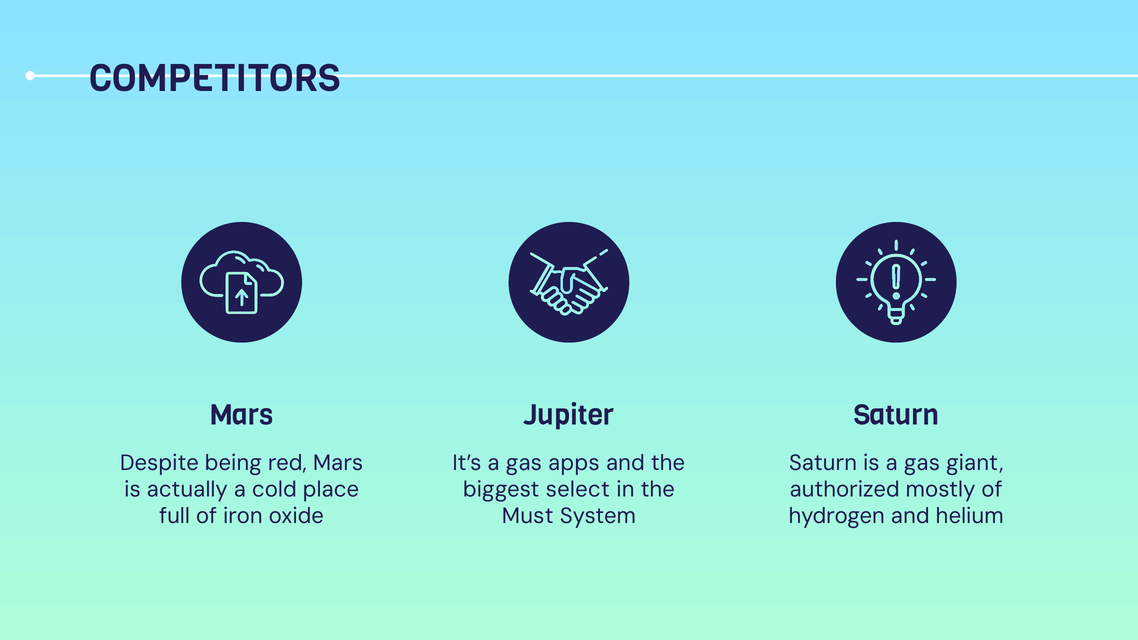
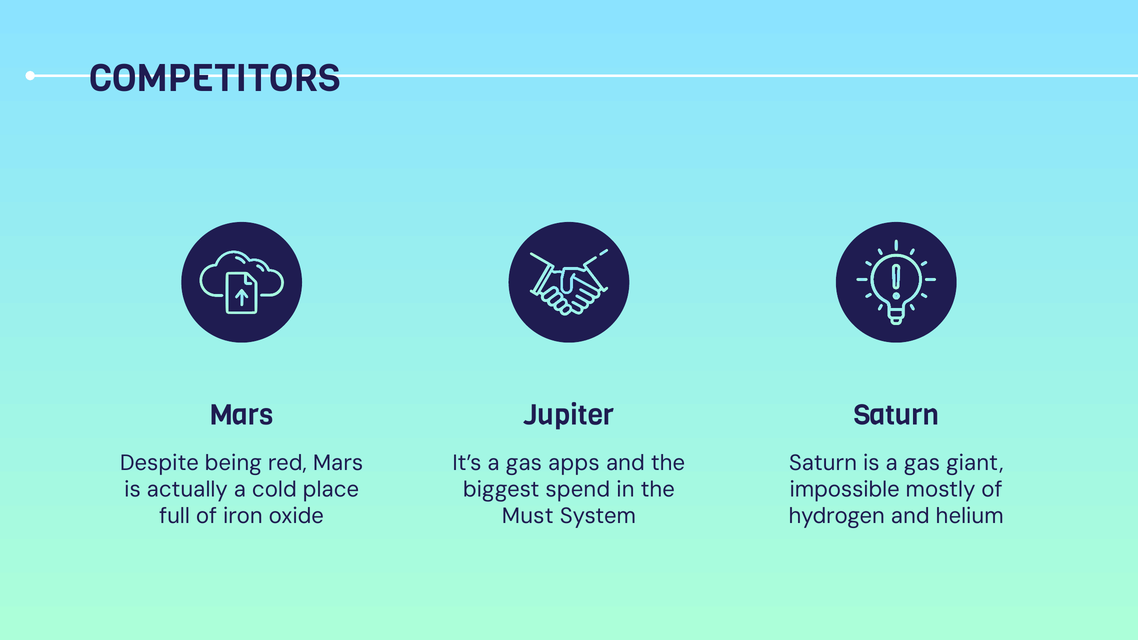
select: select -> spend (578, 489)
authorized: authorized -> impossible (845, 489)
